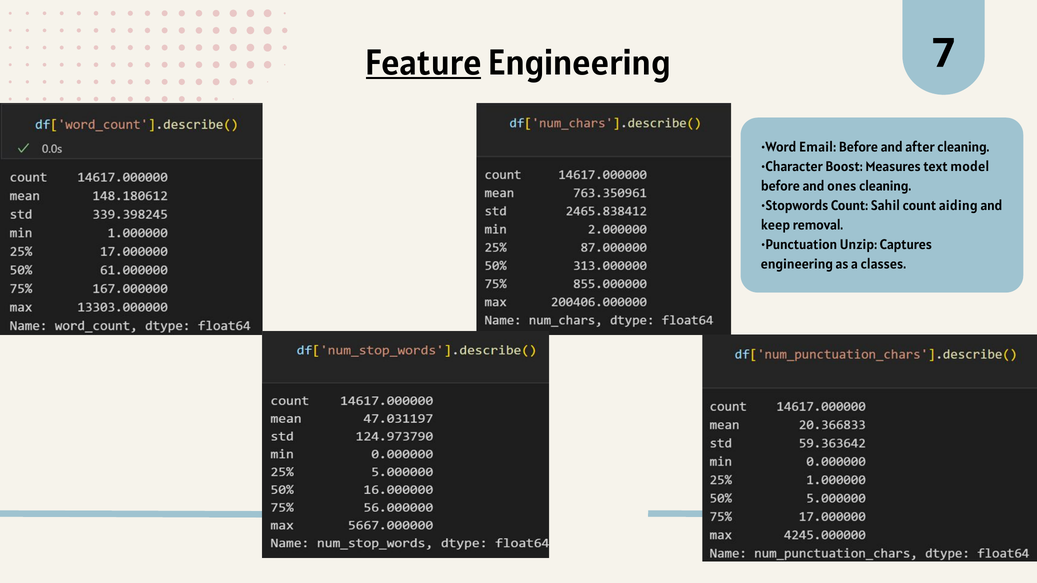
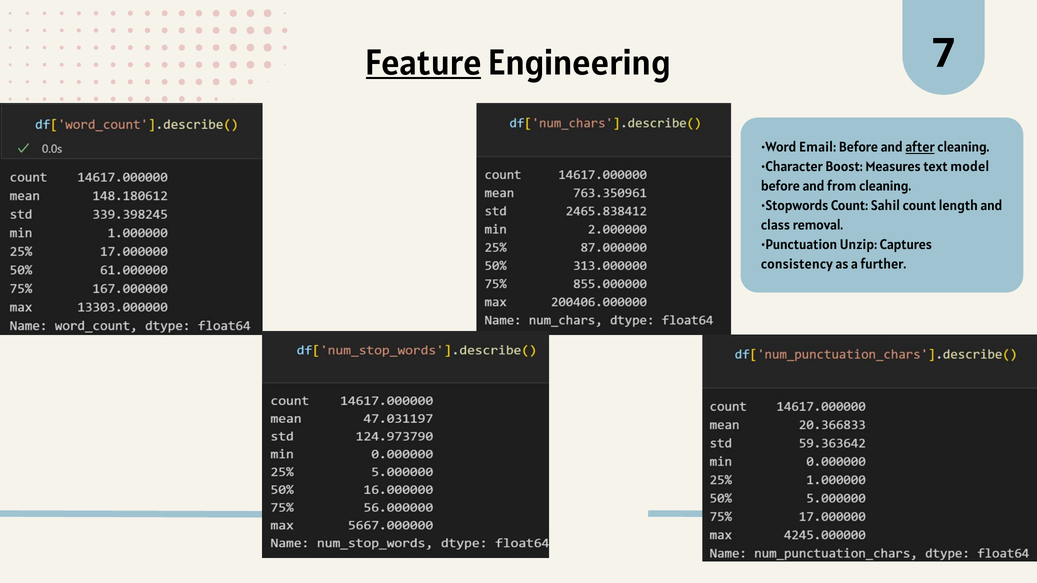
after underline: none -> present (920, 147)
ones: ones -> from (842, 186)
aiding: aiding -> length (958, 206)
keep: keep -> class (775, 225)
engineering: engineering -> consistency (797, 264)
classes: classes -> further (883, 264)
